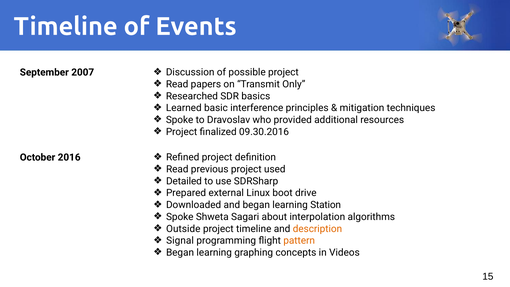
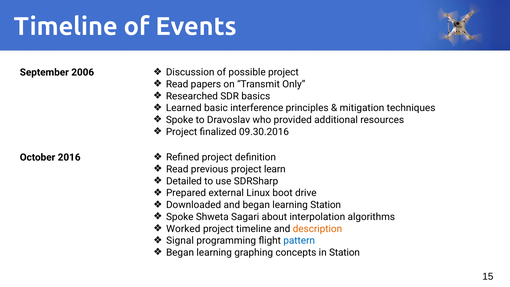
2007: 2007 -> 2006 (83, 72)
used: used -> learn (275, 169)
Outside: Outside -> Worked (183, 229)
pattern colour: orange -> blue (299, 241)
in Videos: Videos -> Station (345, 253)
